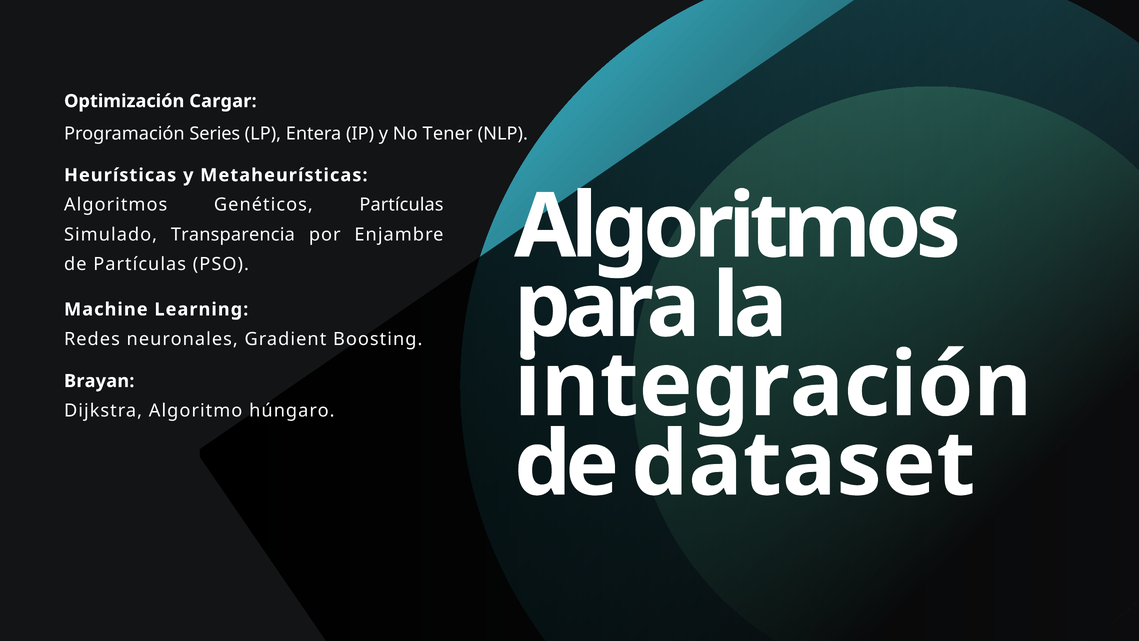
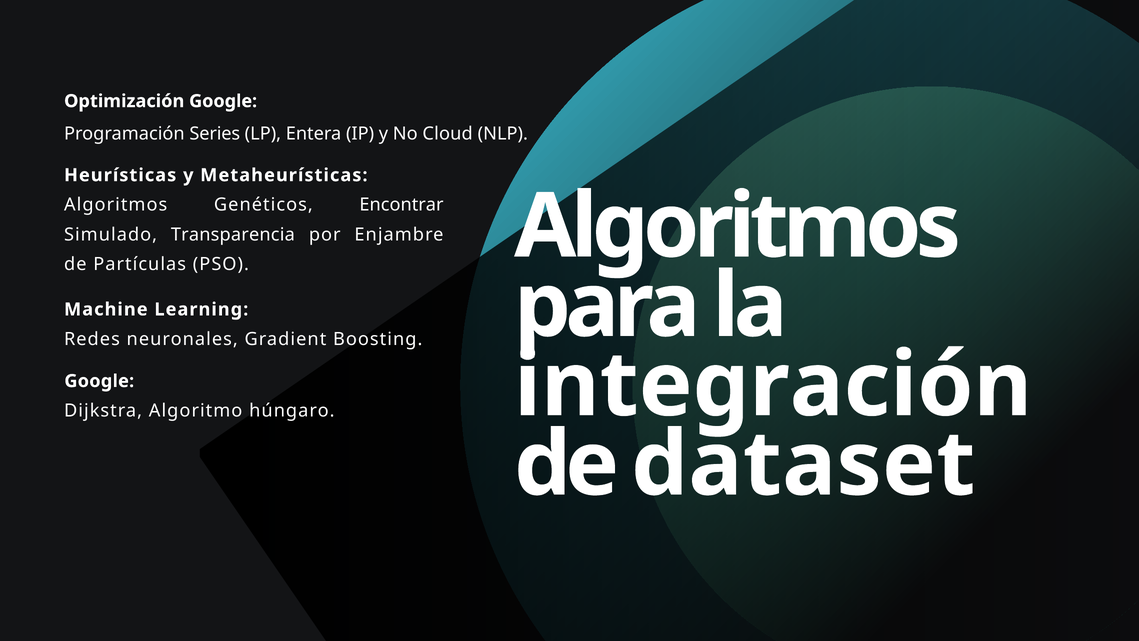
Optimización Cargar: Cargar -> Google (223, 101)
Tener: Tener -> Cloud (448, 134)
Genéticos Partículas: Partículas -> Encontrar (402, 205)
Brayan: Brayan -> Google (99, 381)
